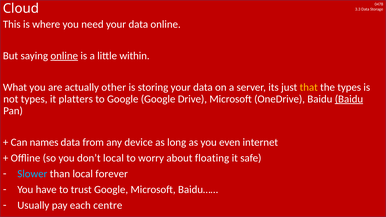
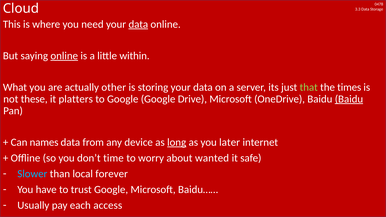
data underline: none -> present (138, 24)
that colour: yellow -> light green (309, 87)
the types: types -> times (349, 87)
not types: types -> these (34, 99)
long underline: none -> present (177, 142)
even: even -> later (230, 142)
don’t local: local -> time (113, 158)
floating: floating -> wanted (212, 158)
centre: centre -> access (108, 205)
